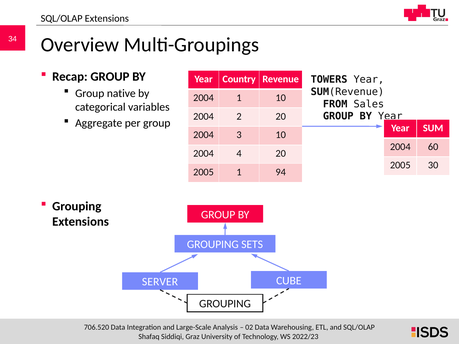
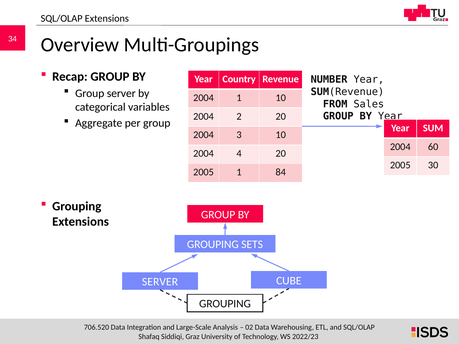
TOWERS: TOWERS -> NUMBER (329, 80)
Group native: native -> server (121, 93)
94: 94 -> 84 (281, 172)
